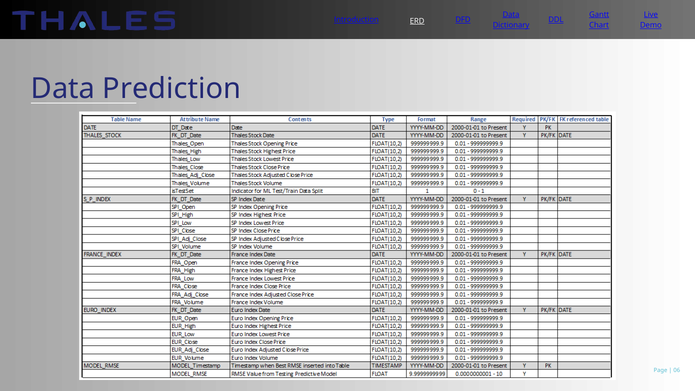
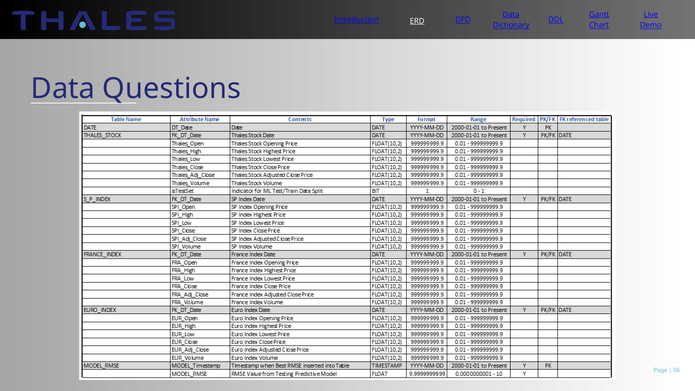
Prediction: Prediction -> Questions (172, 88)
